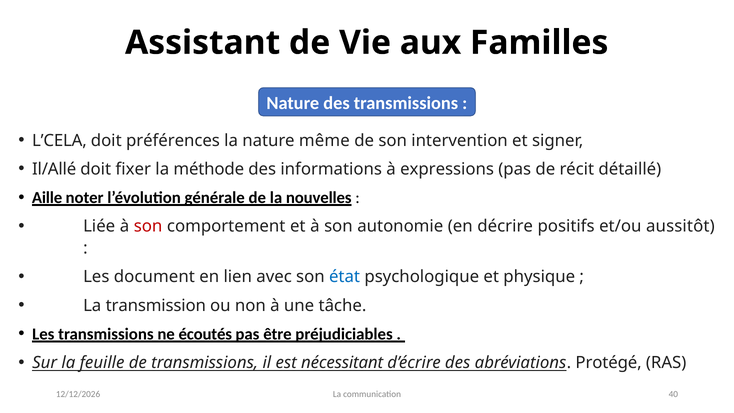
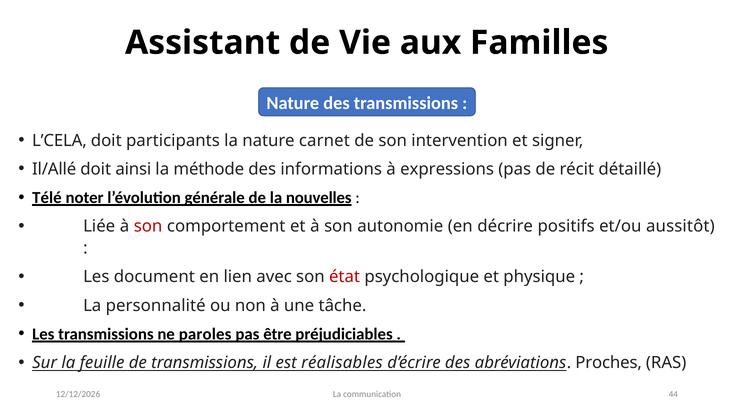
préférences: préférences -> participants (173, 140)
même: même -> carnet (324, 140)
fixer: fixer -> ainsi (133, 169)
Aille: Aille -> Télé (47, 198)
état colour: blue -> red (345, 277)
transmission: transmission -> personnalité (156, 305)
écoutés: écoutés -> paroles (205, 334)
nécessitant: nécessitant -> réalisables (342, 363)
Protégé: Protégé -> Proches (609, 363)
40: 40 -> 44 (673, 394)
